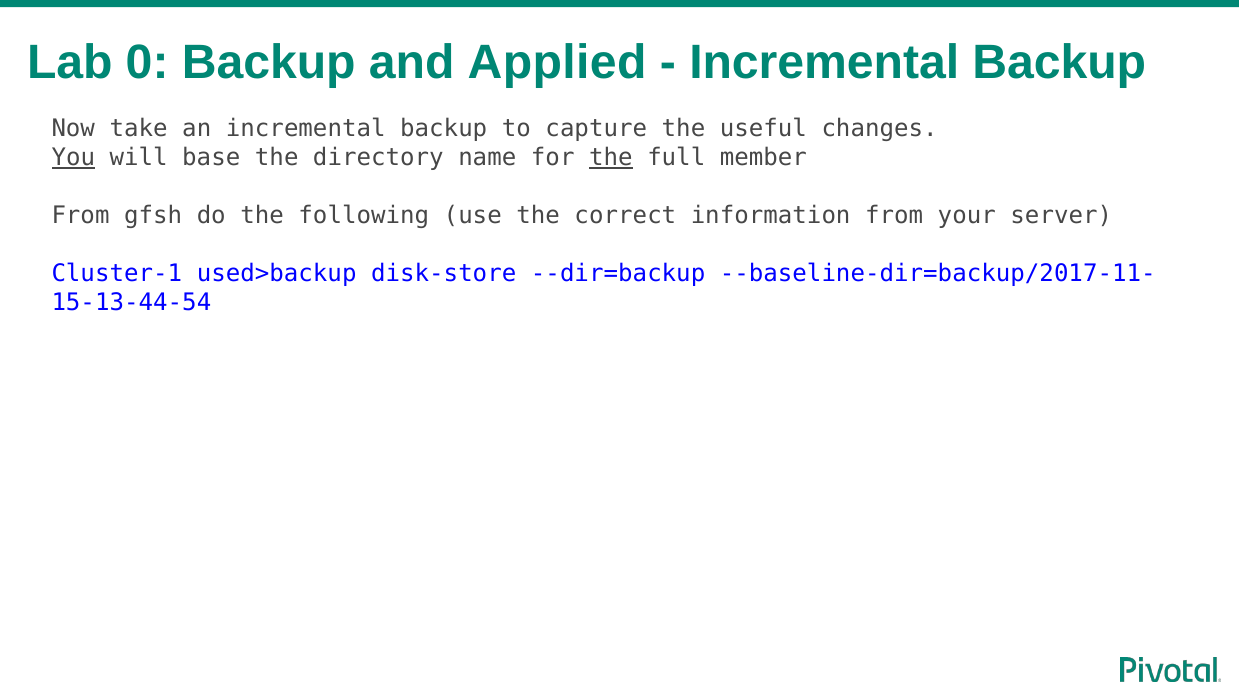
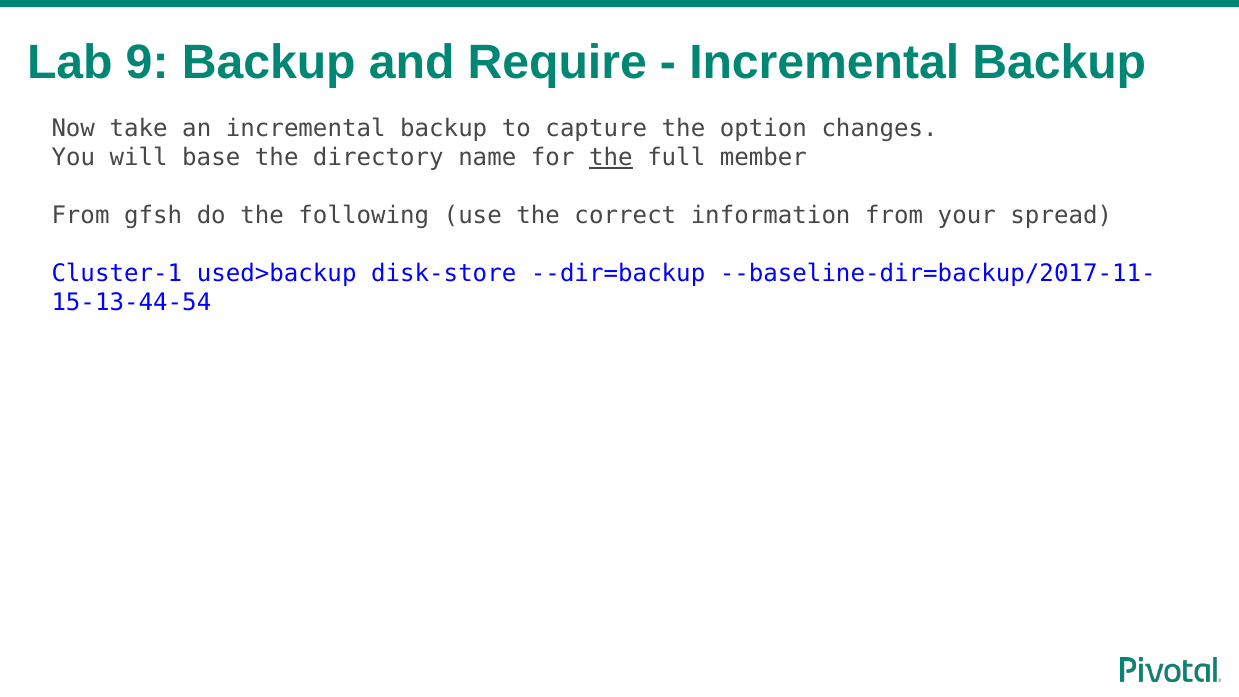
0: 0 -> 9 (147, 63)
Applied: Applied -> Require (557, 63)
useful: useful -> option (763, 129)
You underline: present -> none (73, 158)
server: server -> spread (1061, 216)
